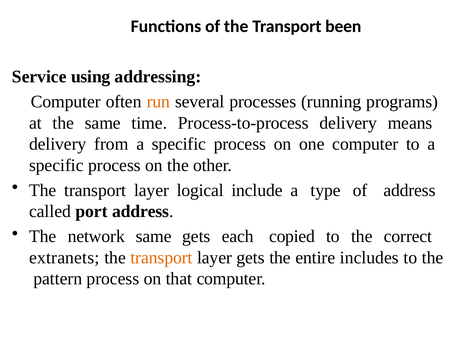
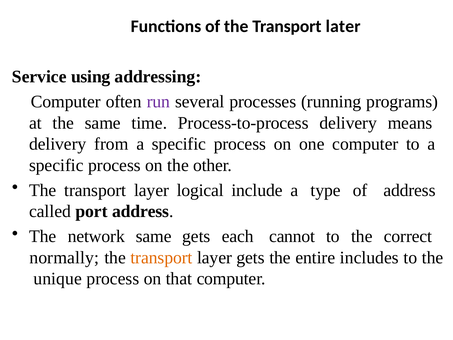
been: been -> later (343, 26)
run colour: orange -> purple (158, 102)
copied: copied -> cannot (292, 236)
extranets: extranets -> normally (64, 257)
pattern: pattern -> unique (58, 279)
